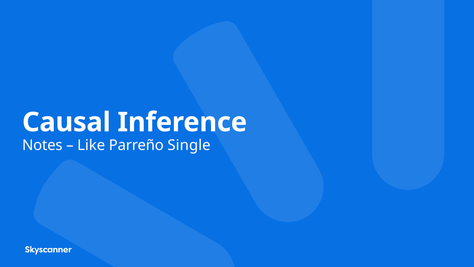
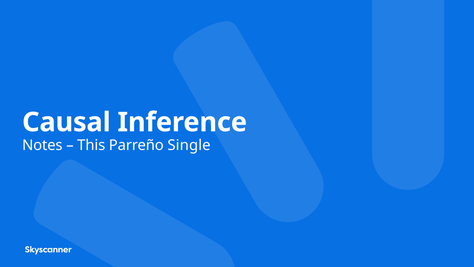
Like: Like -> This (91, 145)
